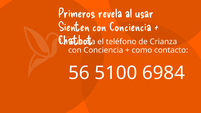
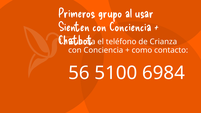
revela: revela -> grupo (110, 13)
